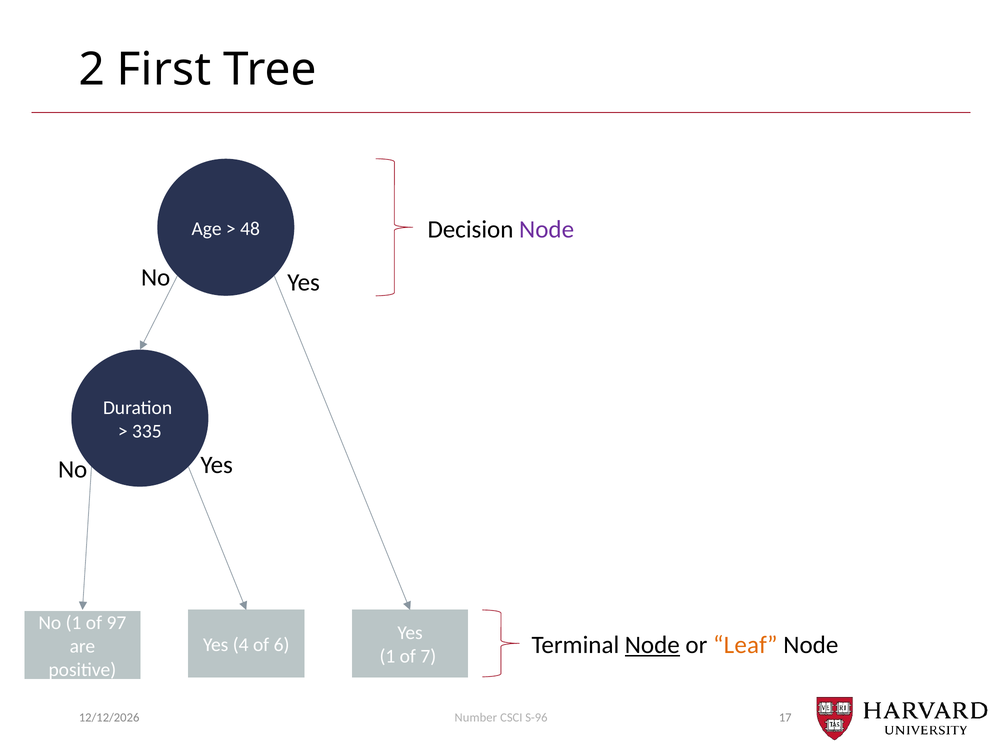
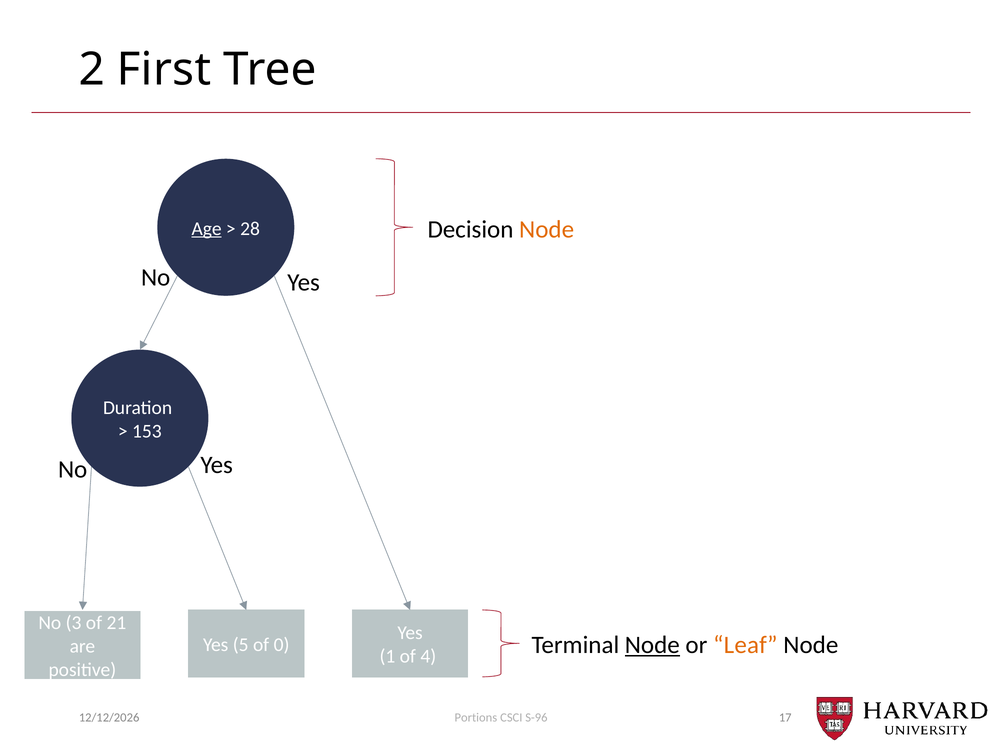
Node colour: purple -> orange (547, 229)
Age underline: none -> present (207, 228)
48: 48 -> 28 (250, 228)
335: 335 -> 153 (147, 431)
No 1: 1 -> 3 (74, 622)
97: 97 -> 21 (116, 622)
4: 4 -> 5 (241, 644)
6: 6 -> 0 (282, 644)
7: 7 -> 4 (428, 656)
Number: Number -> Portions (476, 717)
